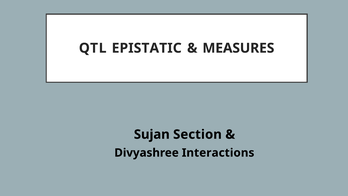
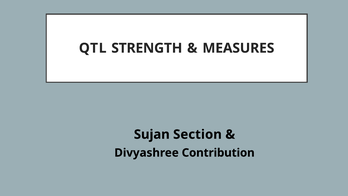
EPISTATIC: EPISTATIC -> STRENGTH (147, 48)
Interactions: Interactions -> Contribution (218, 153)
